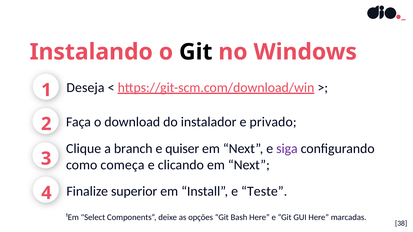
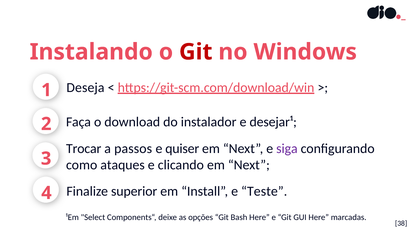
Git colour: black -> red (196, 52)
privado: privado -> desejar¹ (273, 122)
Clique: Clique -> Trocar (84, 149)
branch: branch -> passos (133, 149)
começa: começa -> ataques (123, 165)
